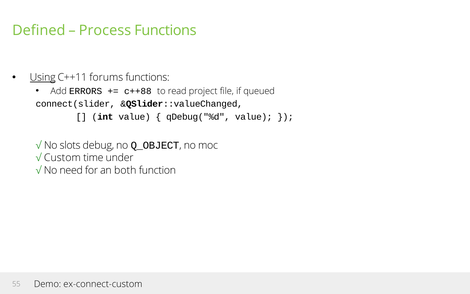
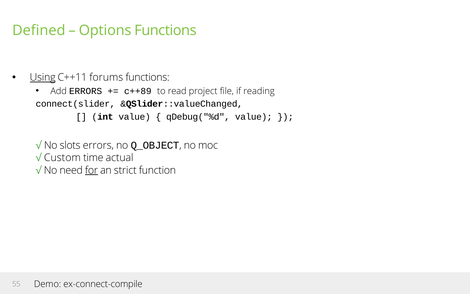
Process: Process -> Options (105, 30)
c++88: c++88 -> c++89 (138, 91)
queued: queued -> reading (259, 91)
slots debug: debug -> errors (98, 145)
under: under -> actual (120, 158)
for underline: none -> present (91, 170)
both: both -> strict (125, 170)
ex-connect-custom: ex-connect-custom -> ex-connect-compile (103, 284)
